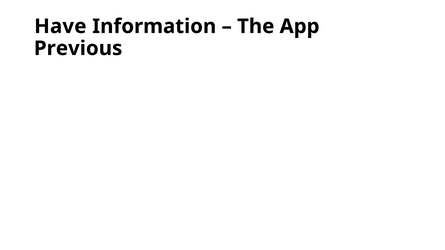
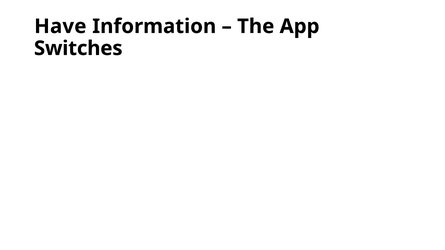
Previous: Previous -> Switches (78, 48)
